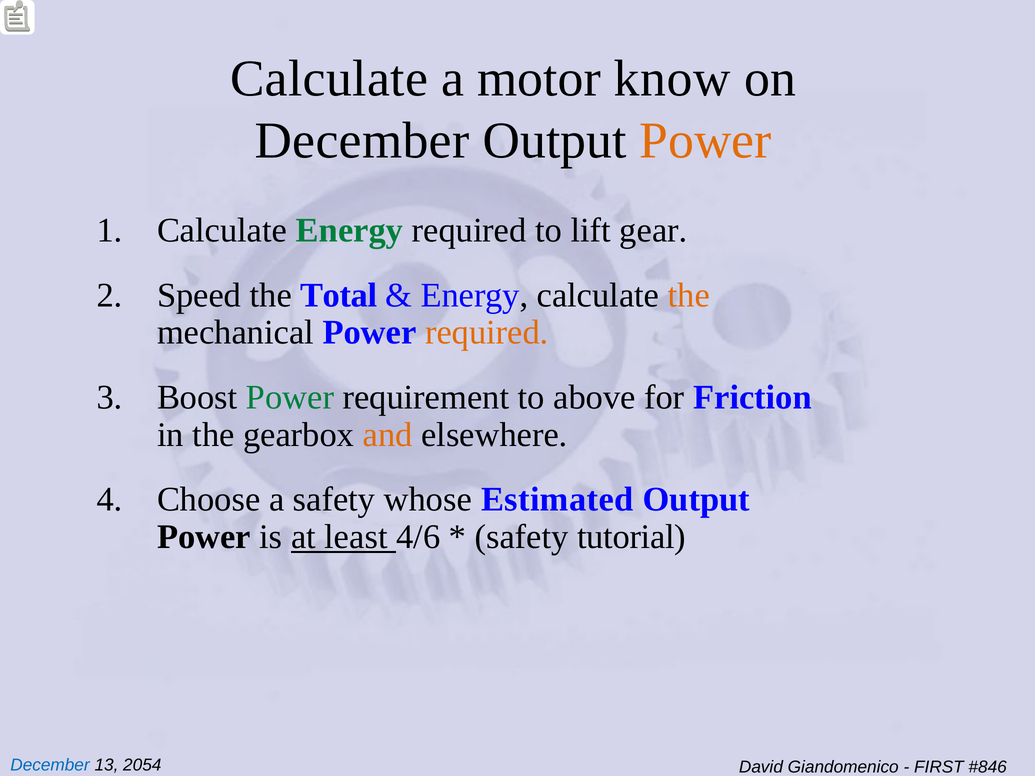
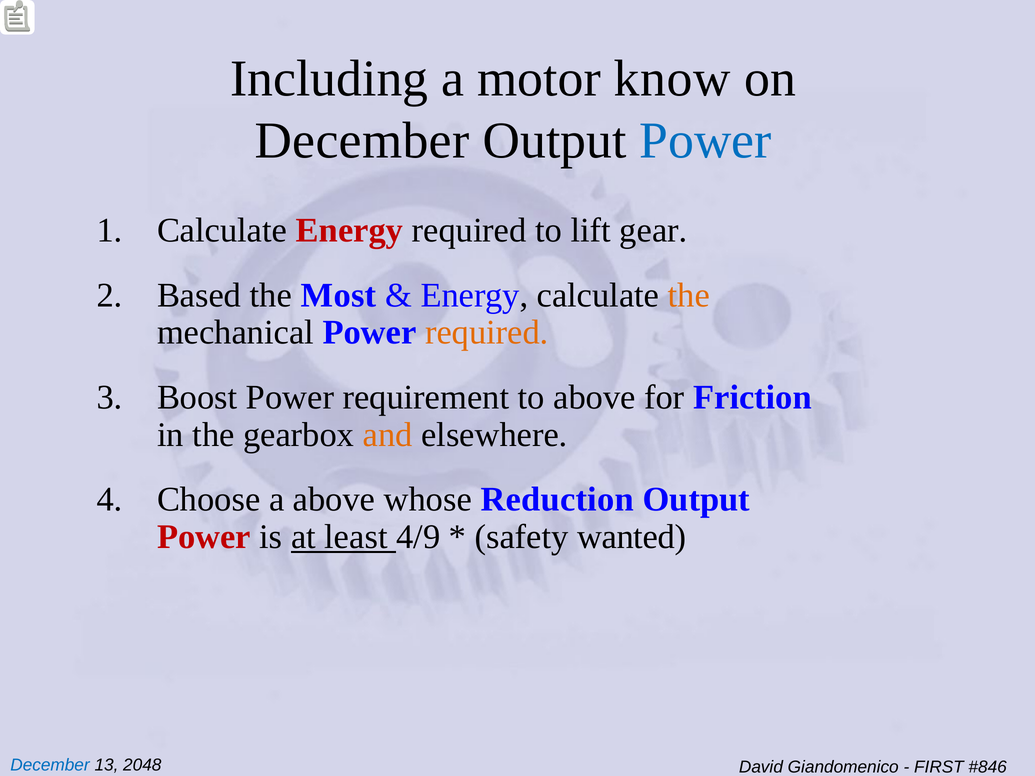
Calculate: Calculate -> Including (329, 79)
Power colour: orange -> blue (706, 141)
Energy colour: green -> red (349, 231)
Speed: Speed -> Based (199, 295)
Total: Total -> Most (338, 295)
Power colour: green -> black (290, 398)
a safety: safety -> above (334, 500)
Estimated: Estimated -> Reduction (557, 500)
Power colour: black -> red (204, 537)
4/6: 4/6 -> 4/9 (418, 537)
tutorial: tutorial -> wanted (632, 537)
2054: 2054 -> 2048 (142, 765)
